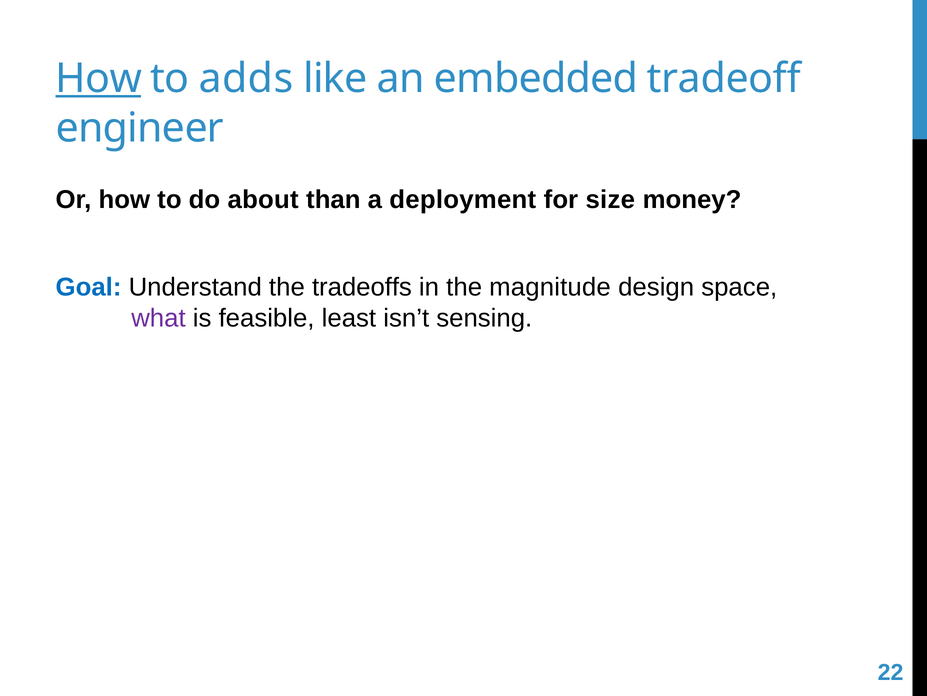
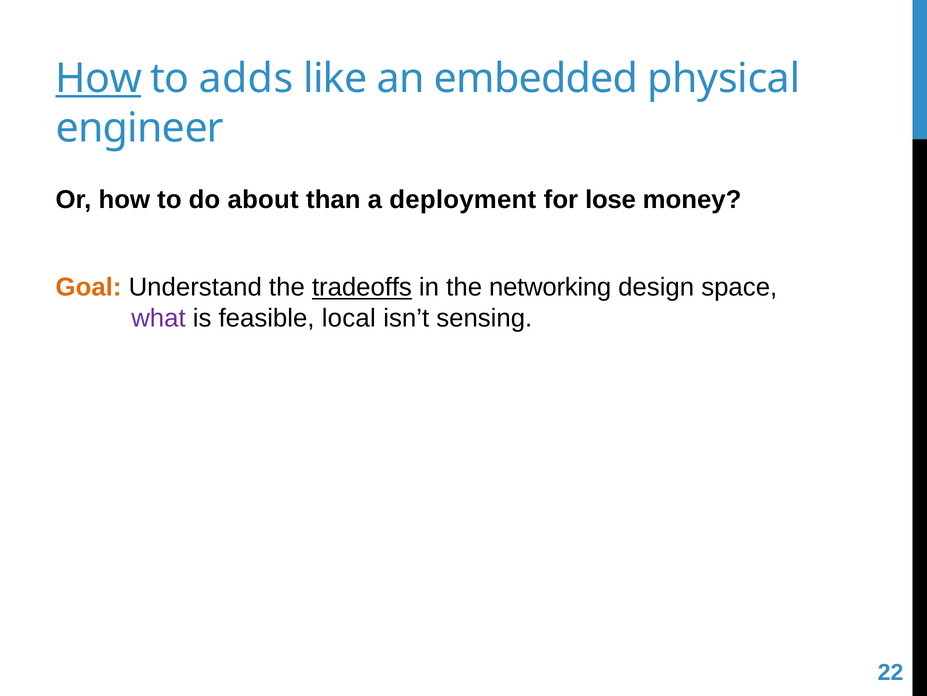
tradeoff: tradeoff -> physical (724, 79)
size: size -> lose (611, 200)
Goal colour: blue -> orange (89, 287)
tradeoffs underline: none -> present (362, 287)
magnitude: magnitude -> networking (550, 287)
least: least -> local (349, 318)
